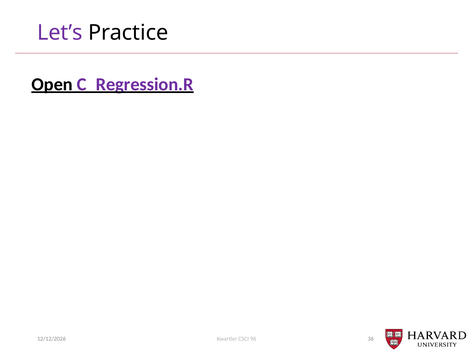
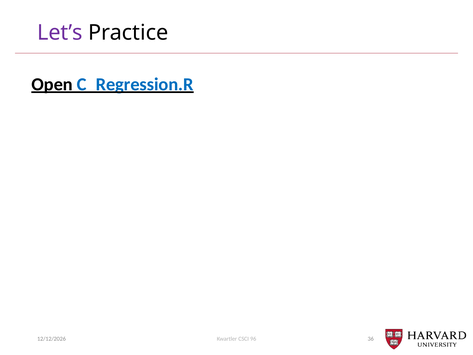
C_Regression.R colour: purple -> blue (135, 84)
